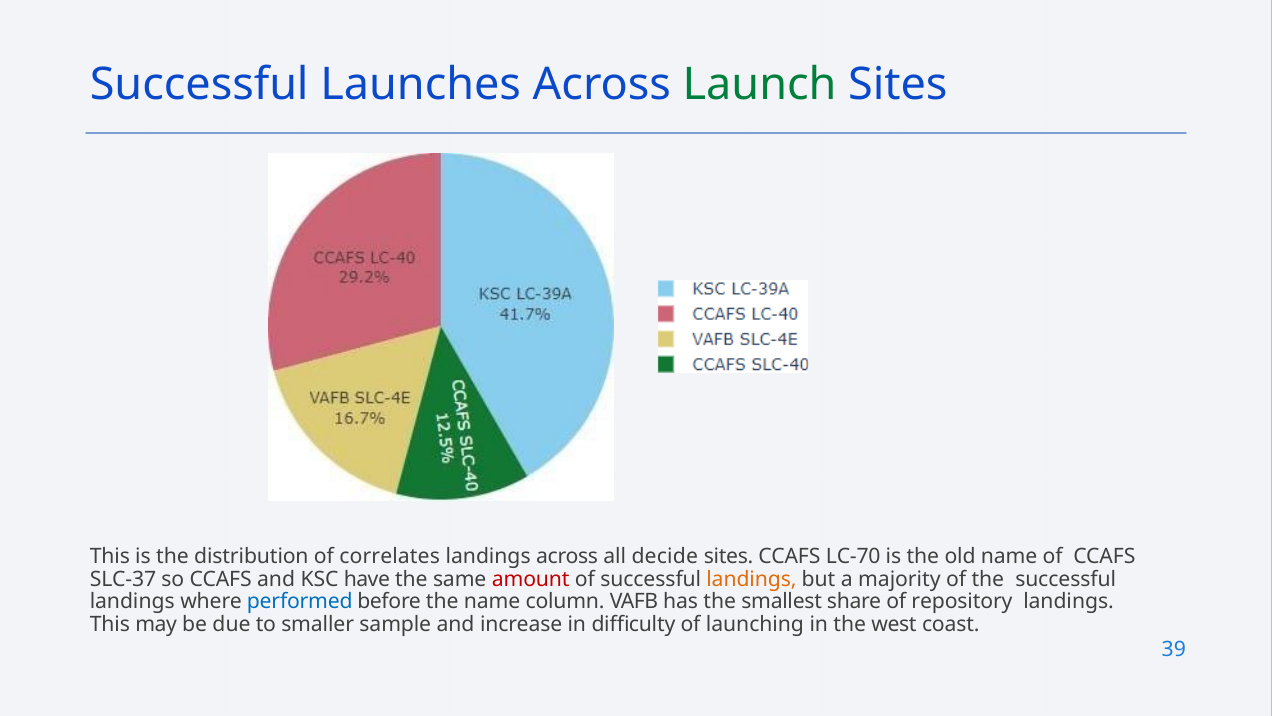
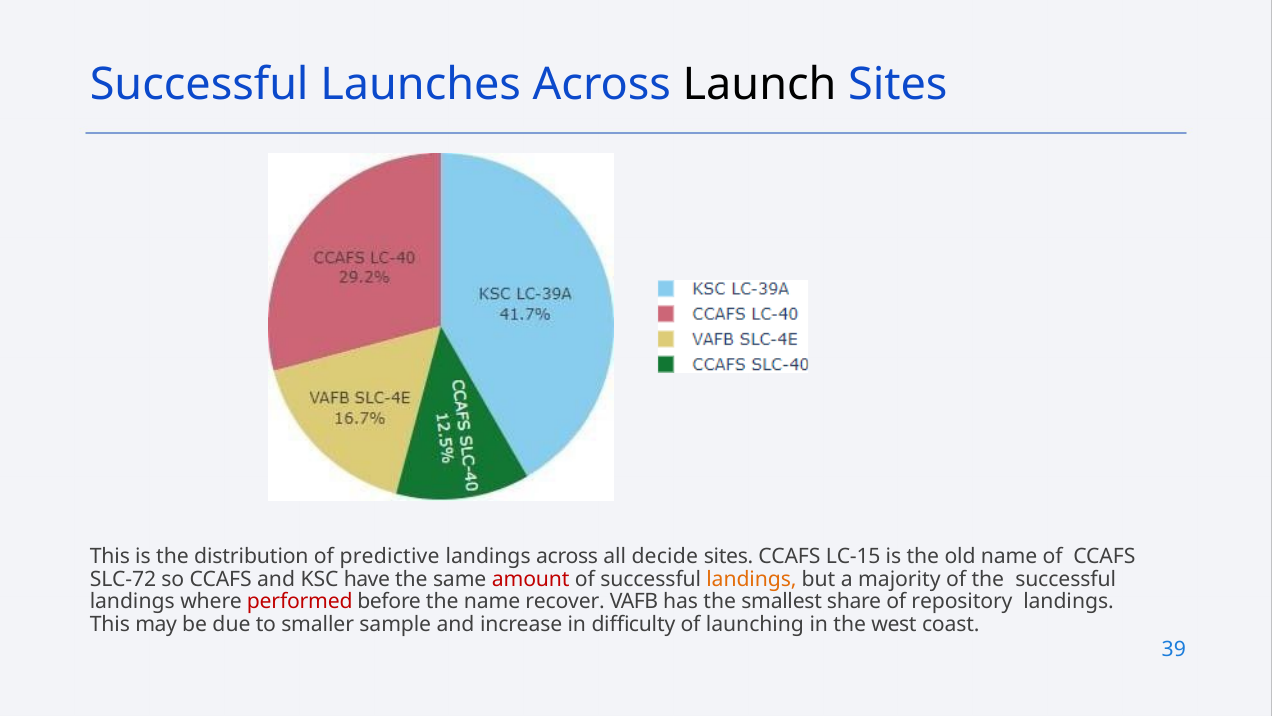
Launch colour: green -> black (760, 85)
correlates: correlates -> predictive (390, 556)
LC-70: LC-70 -> LC-15 (853, 556)
SLC-37: SLC-37 -> SLC-72 (123, 579)
performed colour: blue -> red (300, 602)
column: column -> recover (565, 602)
